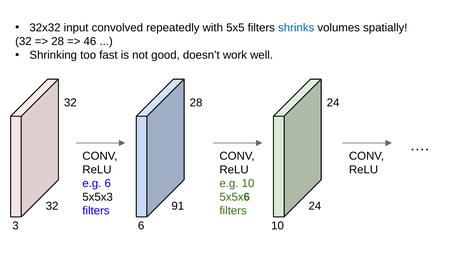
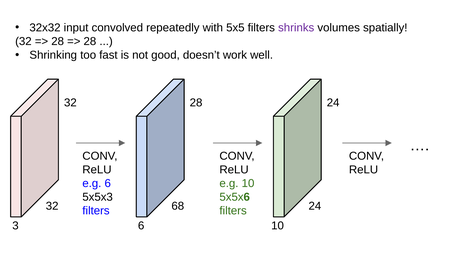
shrinks colour: blue -> purple (296, 28)
46: 46 -> 28 (90, 42)
91: 91 -> 68 (178, 206)
